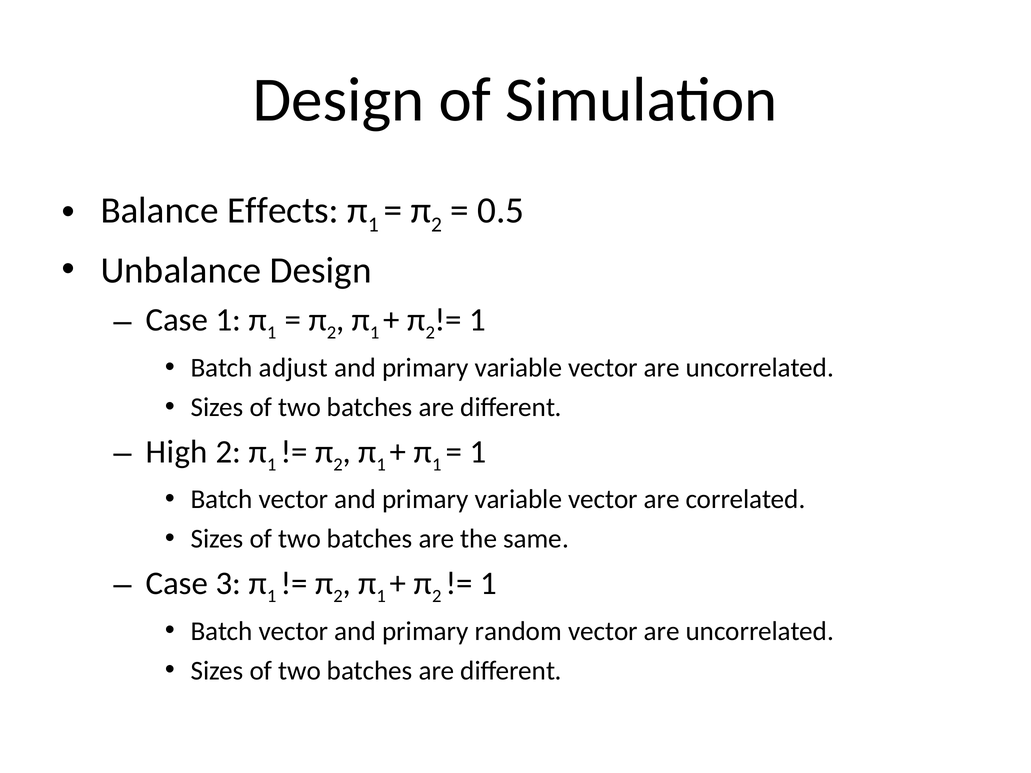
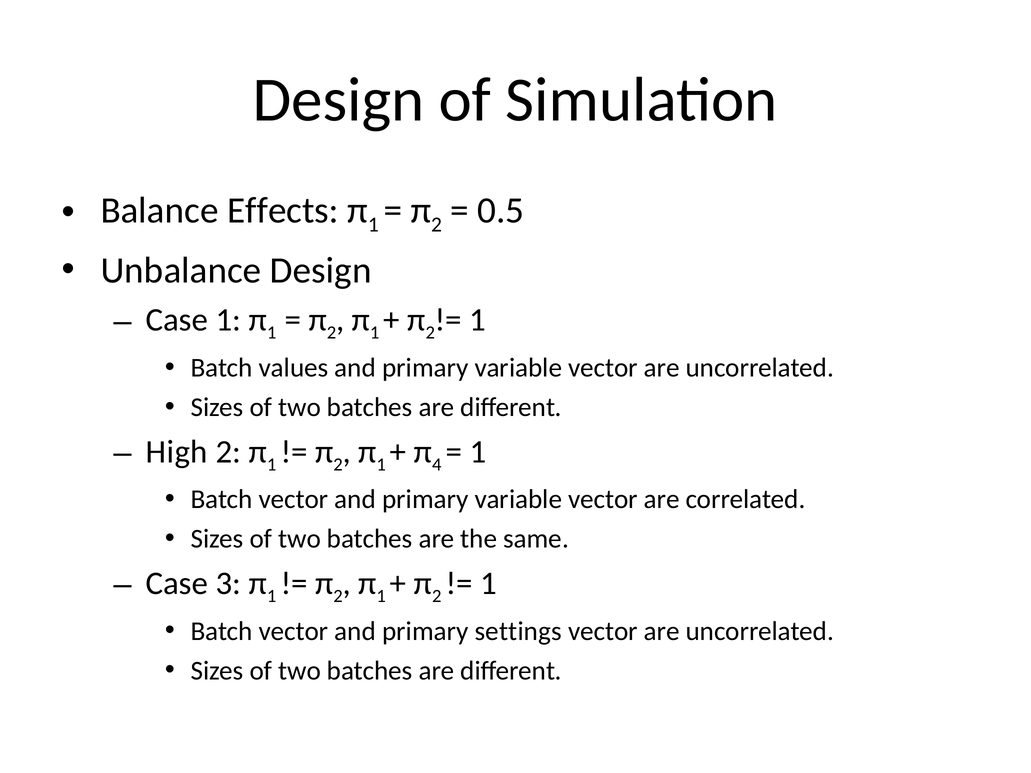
adjust: adjust -> values (294, 368)
1: 1 -> 4 (437, 465)
random: random -> settings (518, 631)
